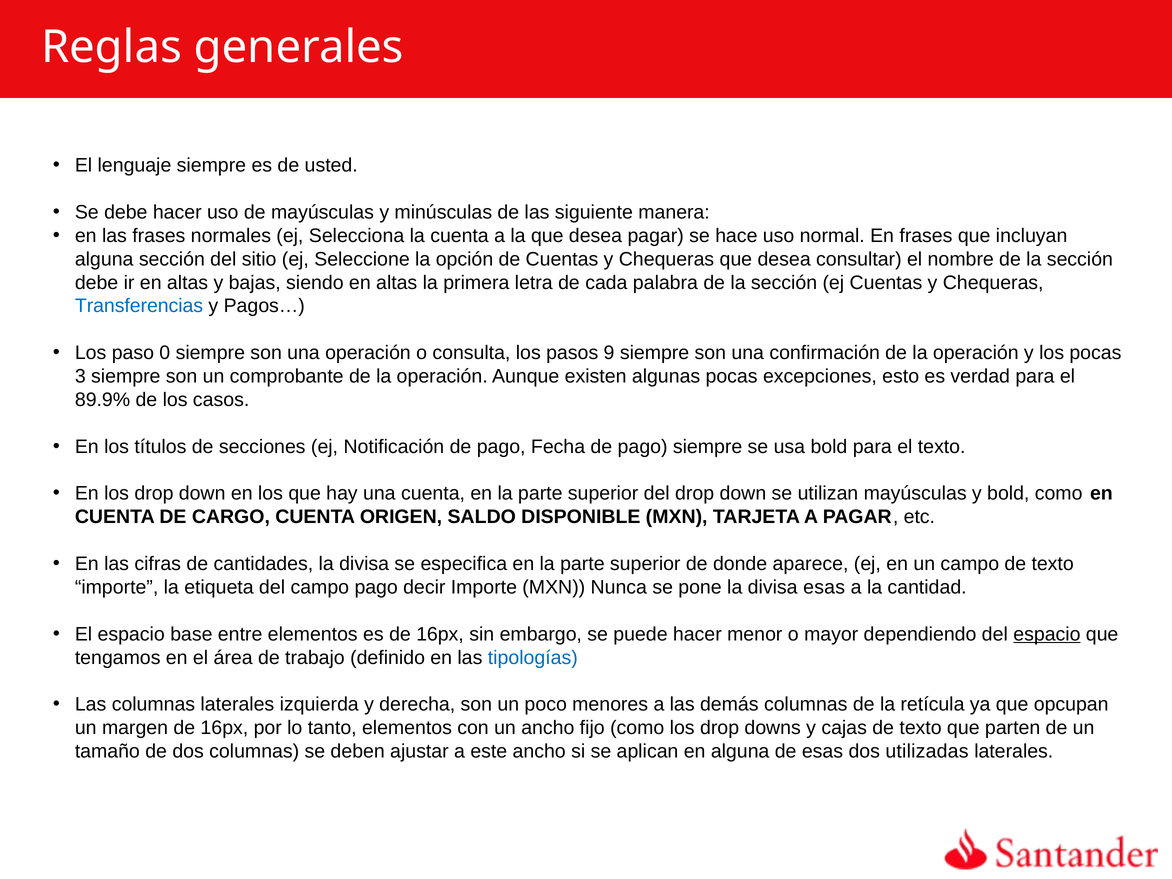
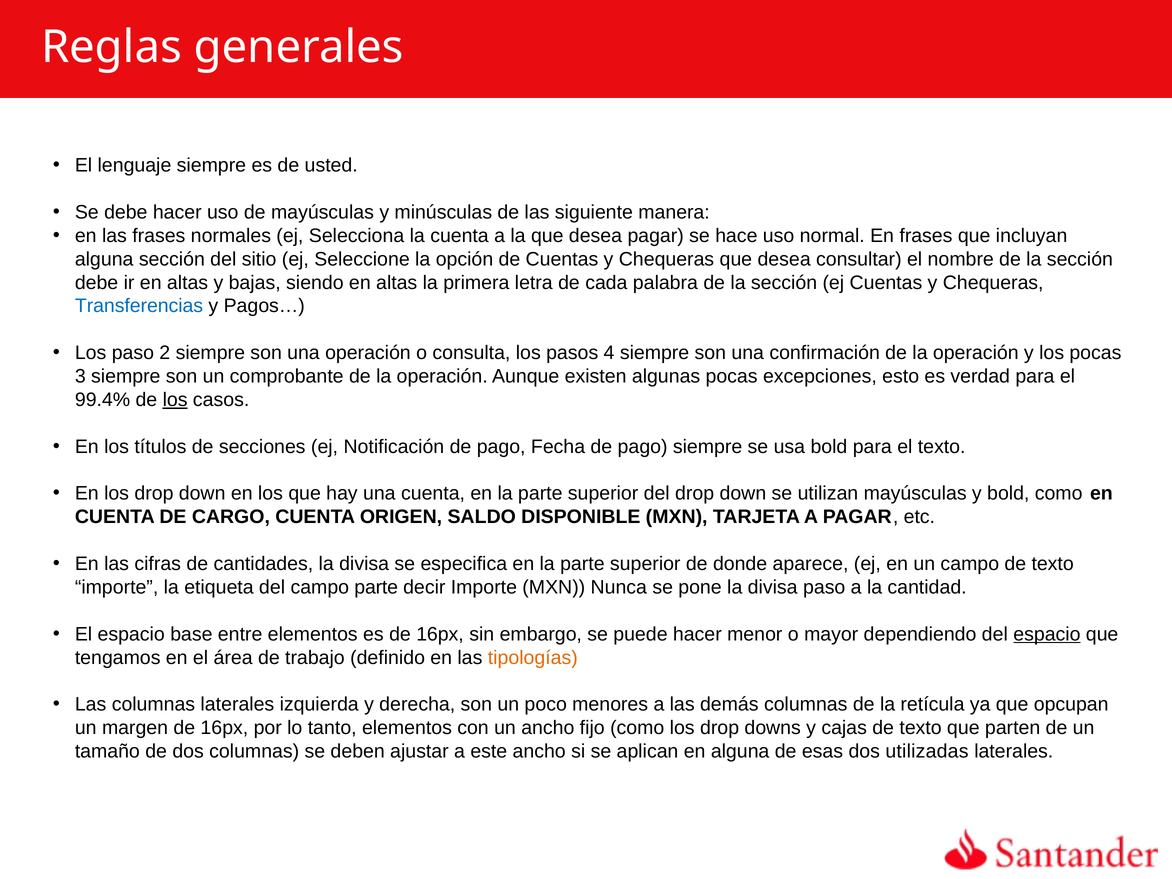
0: 0 -> 2 (165, 353)
9: 9 -> 4 (609, 353)
89.9%: 89.9% -> 99.4% (103, 400)
los underline: none -> present (175, 400)
campo pago: pago -> parte (376, 587)
divisa esas: esas -> paso (824, 587)
tipologías colour: blue -> orange (533, 658)
